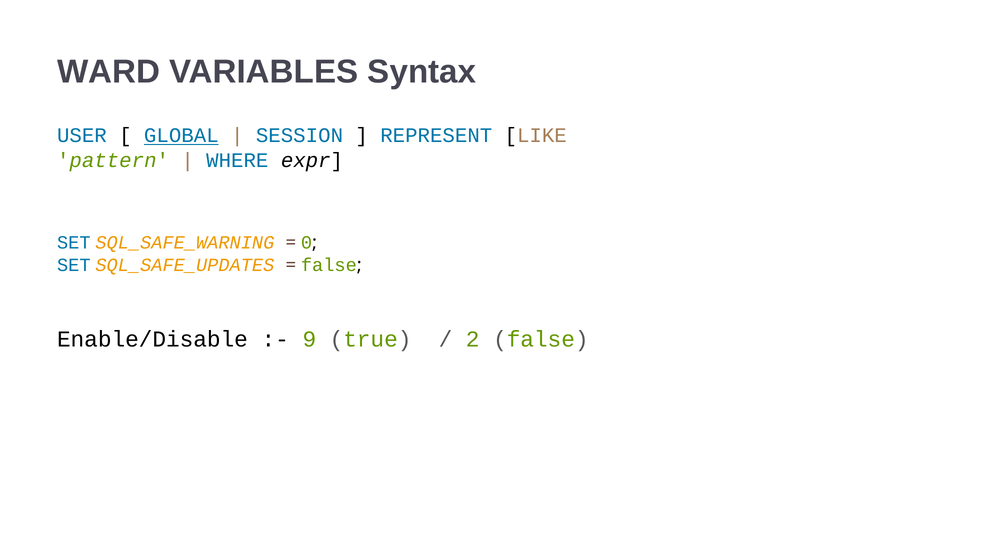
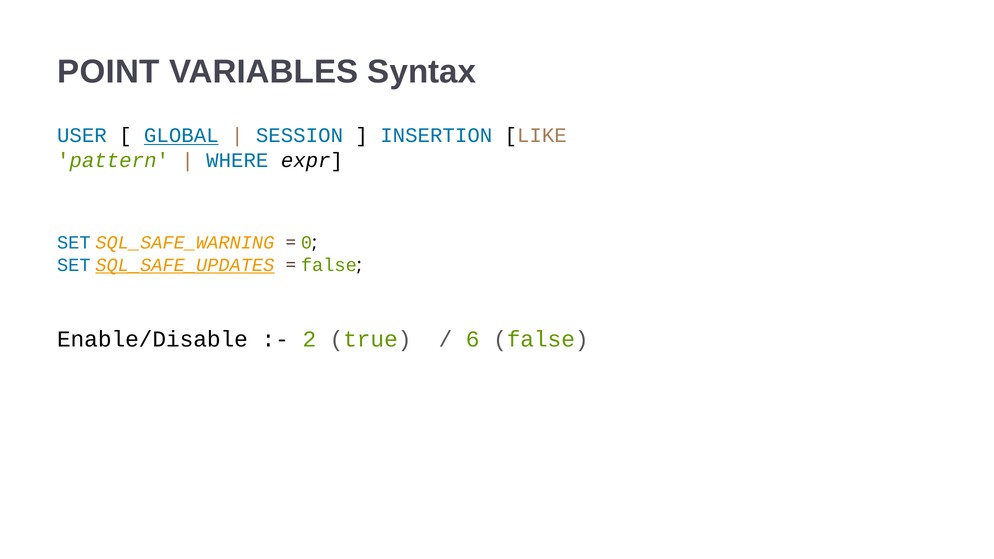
WARD: WARD -> POINT (108, 72)
REPRESENT: REPRESENT -> INSERTION (436, 136)
SQL_SAFE_UPDATES underline: none -> present (185, 265)
9: 9 -> 2 (309, 339)
2: 2 -> 6 (473, 339)
